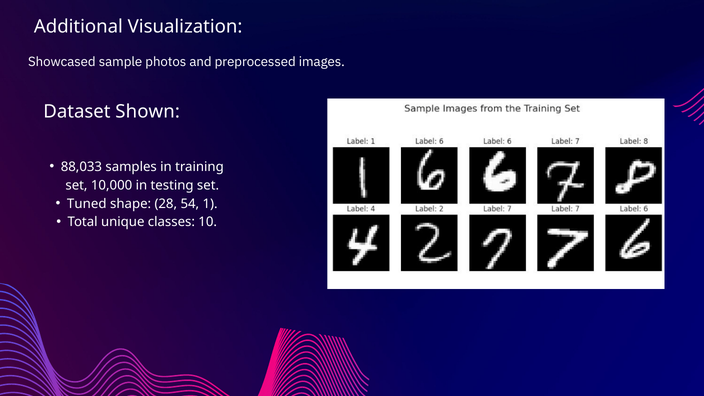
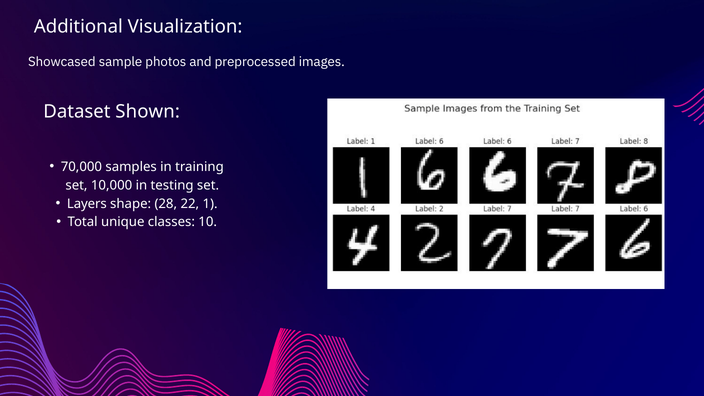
88,033: 88,033 -> 70,000 (81, 167)
Tuned: Tuned -> Layers (87, 204)
54: 54 -> 22 (190, 204)
